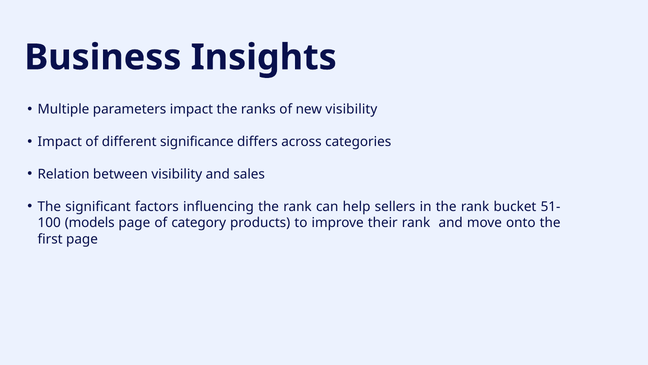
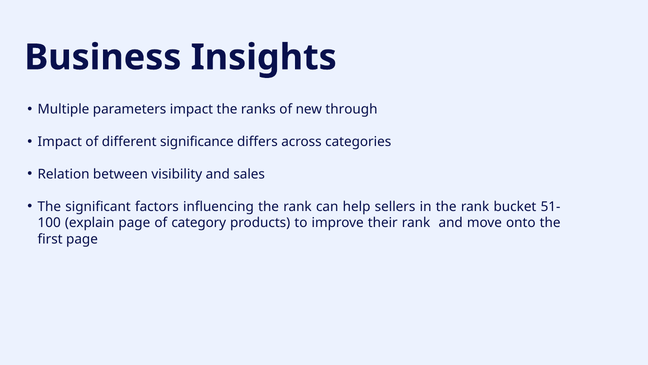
new visibility: visibility -> through (351, 109)
models: models -> explain (90, 223)
